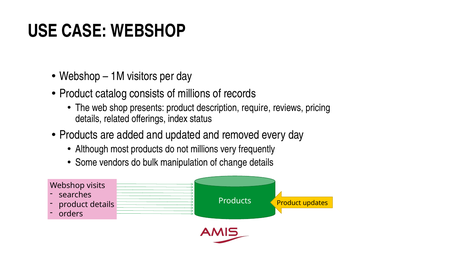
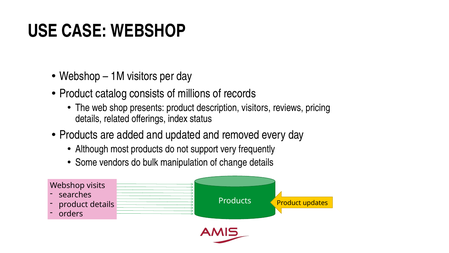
description require: require -> visitors (256, 108)
not millions: millions -> support (204, 149)
